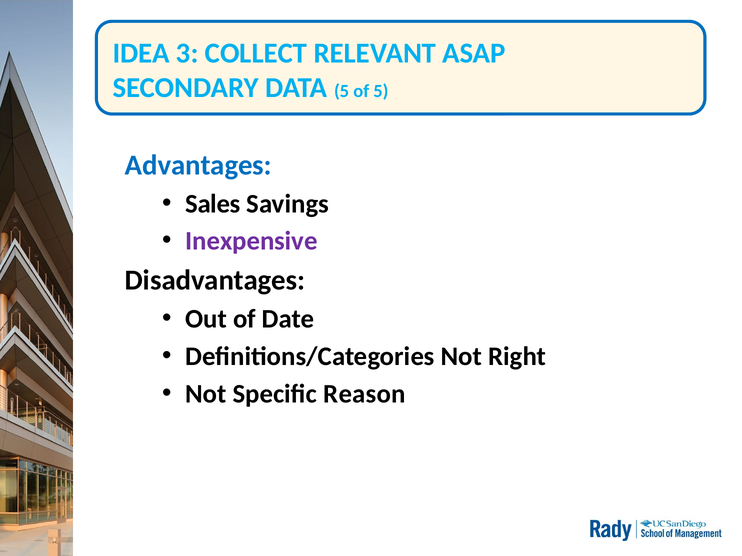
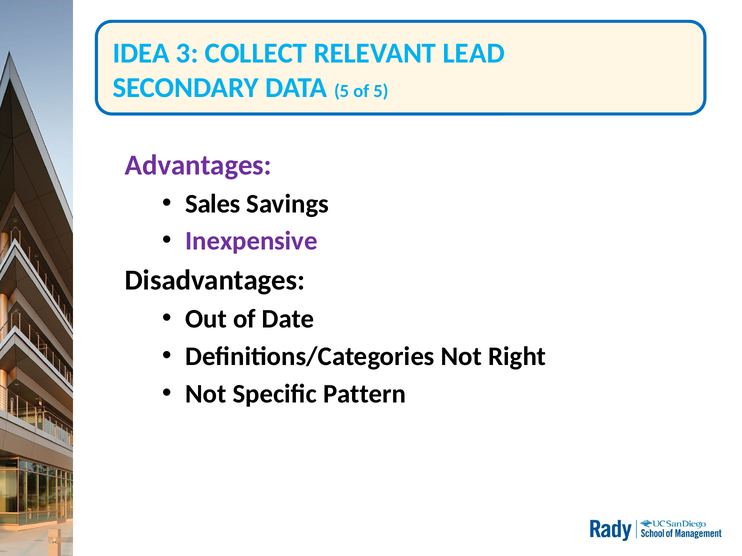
ASAP: ASAP -> LEAD (474, 53)
Advantages colour: blue -> purple (198, 165)
Reason: Reason -> Pattern (365, 394)
